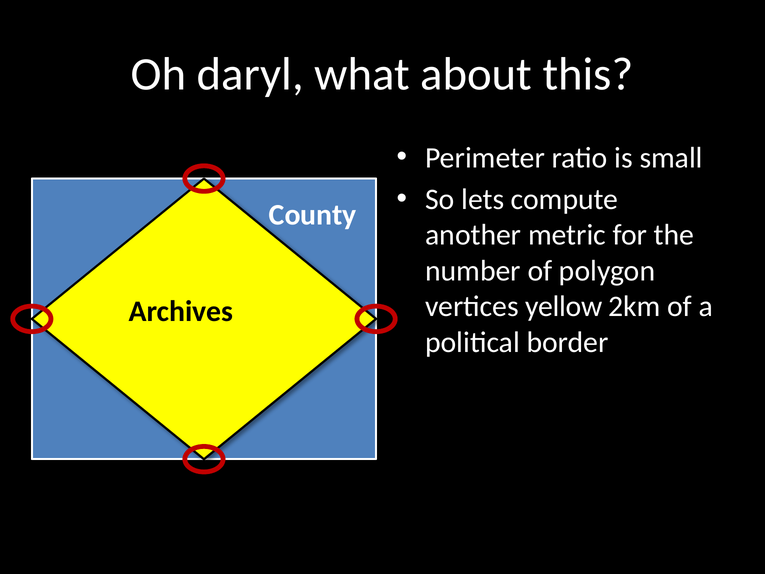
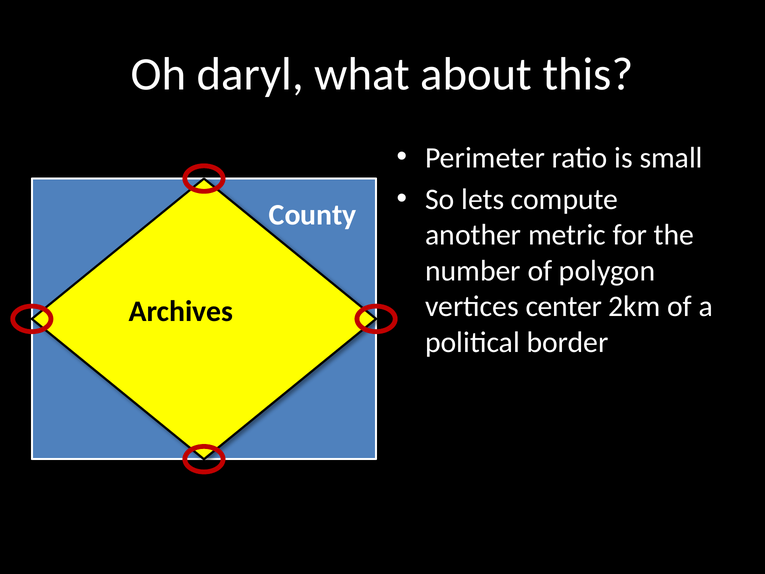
yellow: yellow -> center (564, 306)
